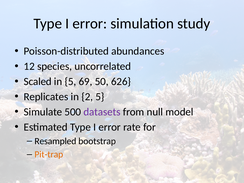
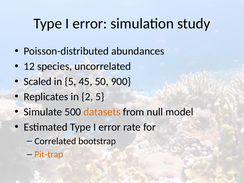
69: 69 -> 45 (86, 82)
626: 626 -> 900 (121, 82)
datasets colour: purple -> orange (102, 112)
Resampled: Resampled -> Correlated (55, 141)
